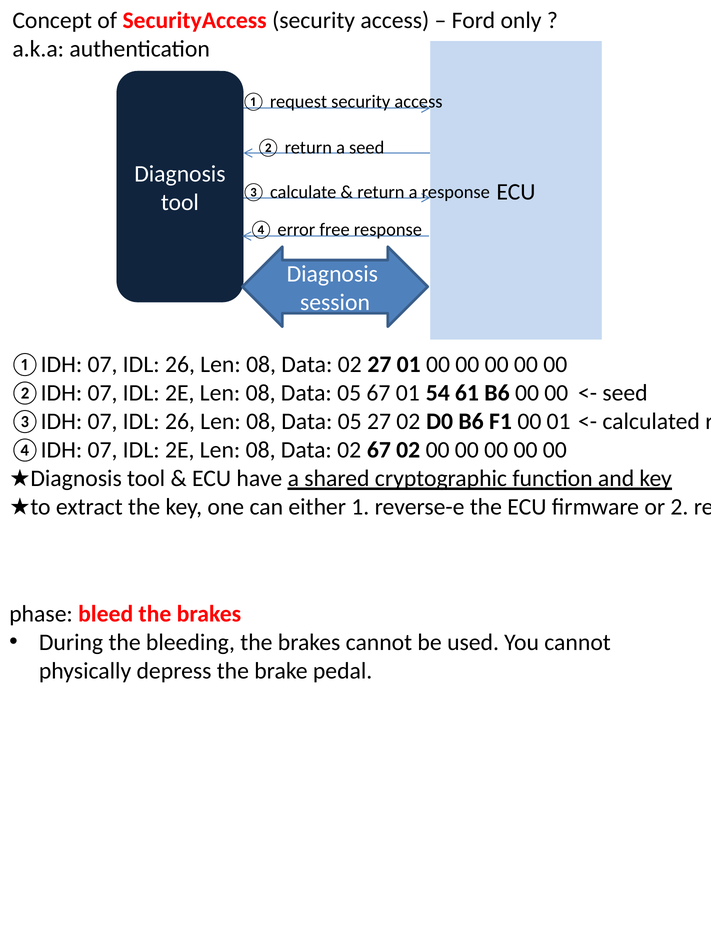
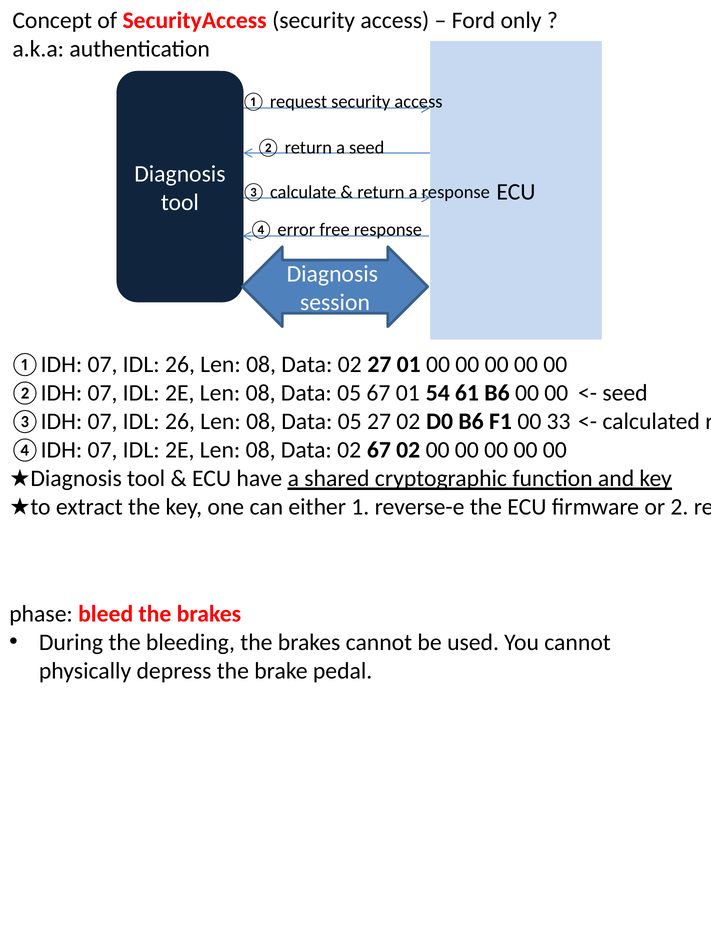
00 01: 01 -> 33 (559, 421)
